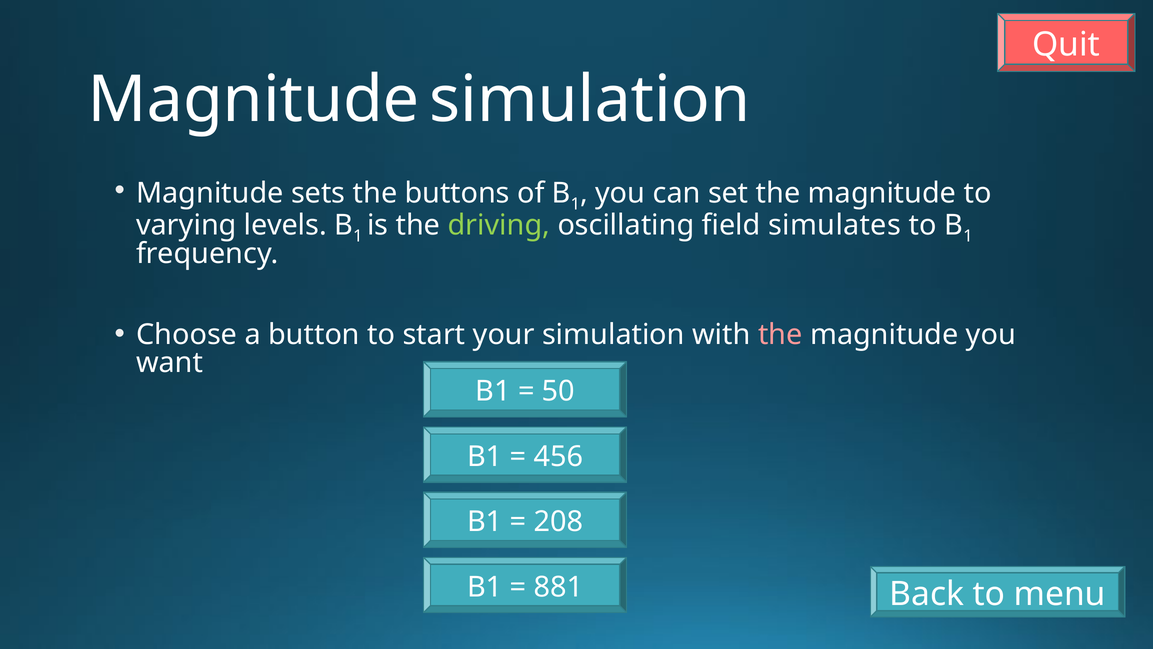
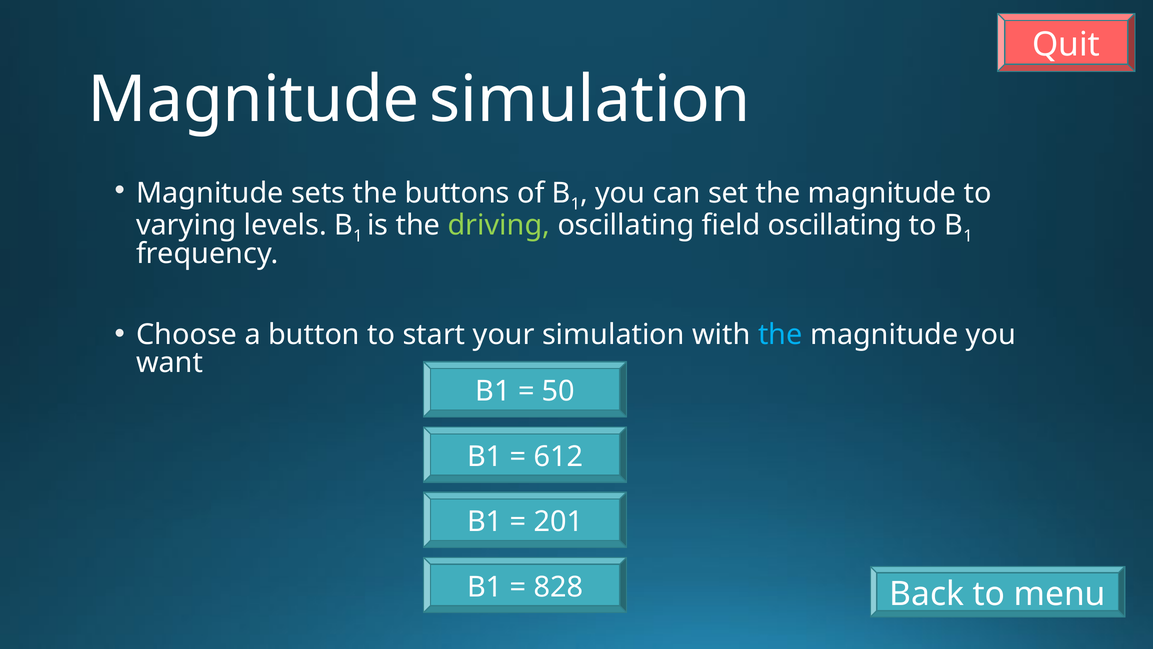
field simulates: simulates -> oscillating (835, 225)
the colour: pink -> light blue (780, 334)
456: 456 -> 612 (558, 456)
208: 208 -> 201 (558, 521)
881: 881 -> 828 (558, 587)
